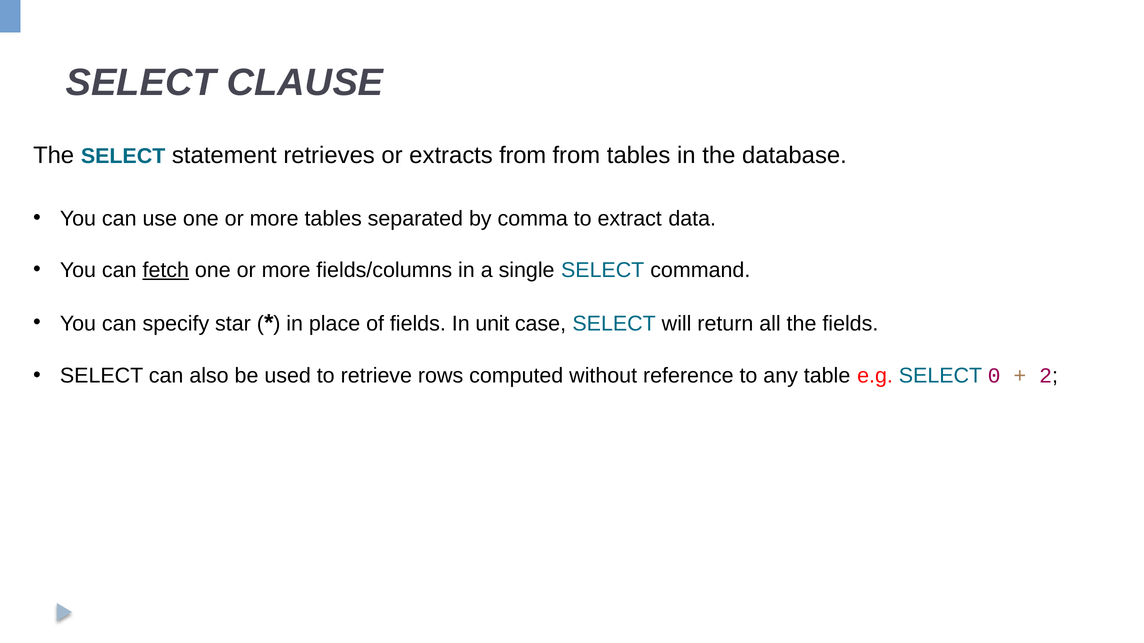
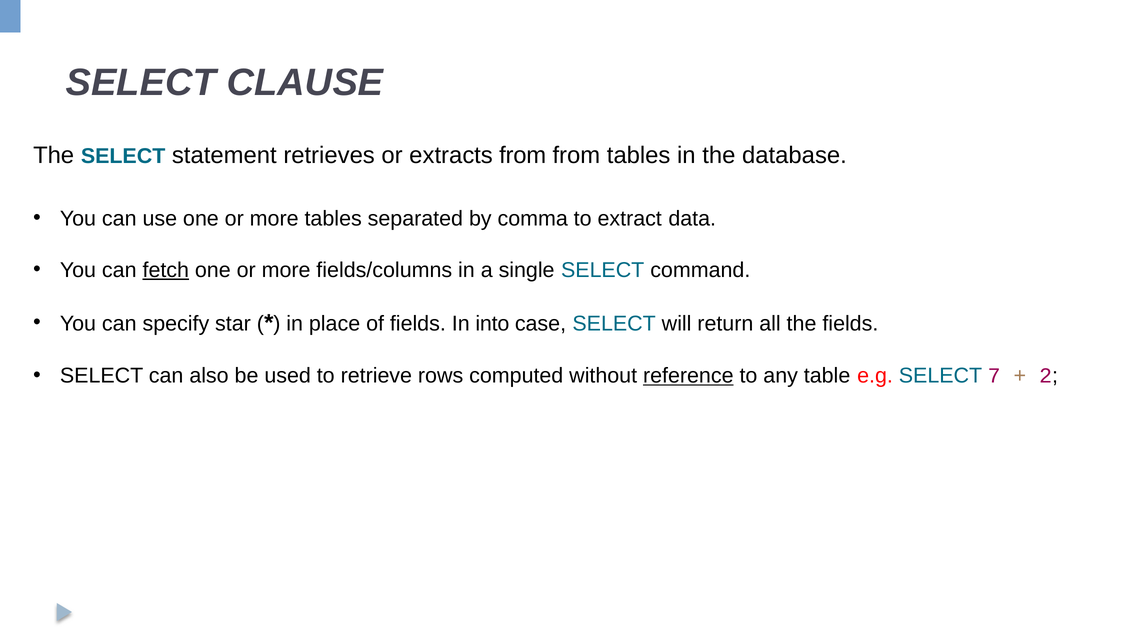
unit: unit -> into (492, 324)
reference underline: none -> present (688, 376)
0: 0 -> 7 (994, 376)
